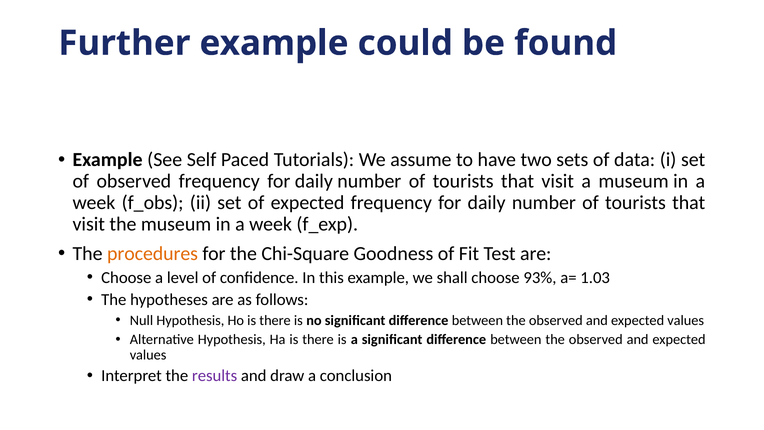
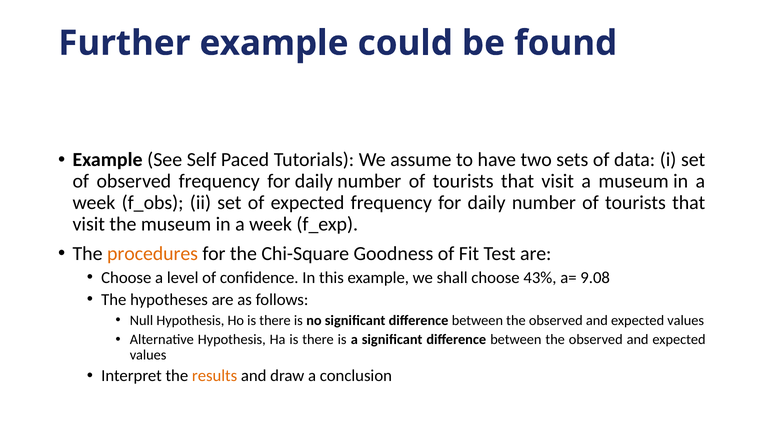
93%: 93% -> 43% (540, 277)
1.03: 1.03 -> 9.08 (595, 277)
results colour: purple -> orange (215, 376)
